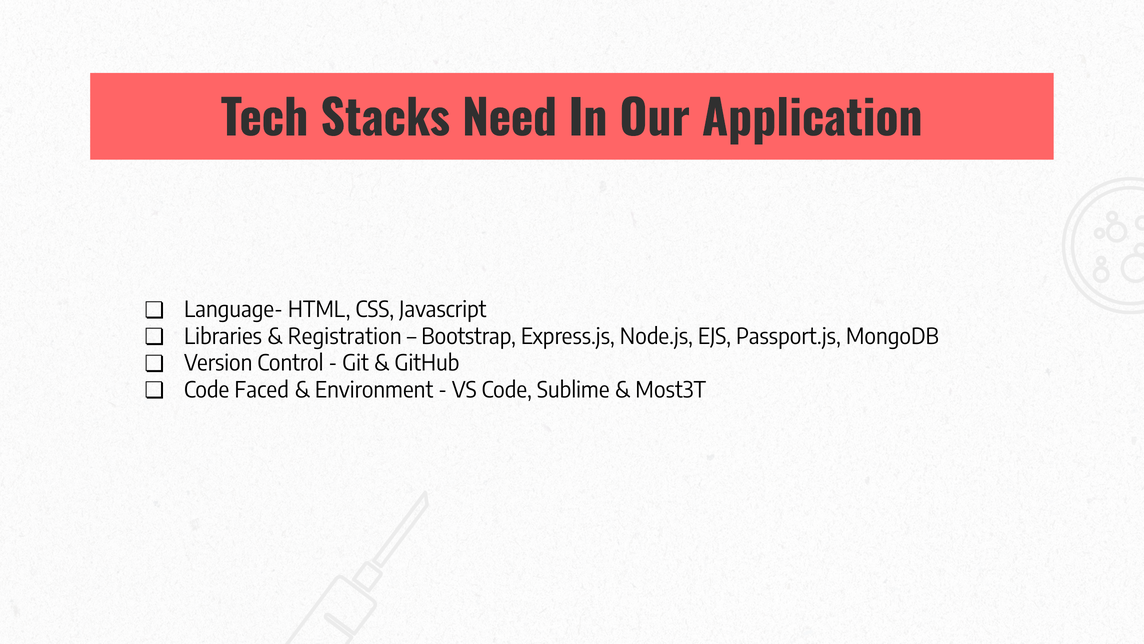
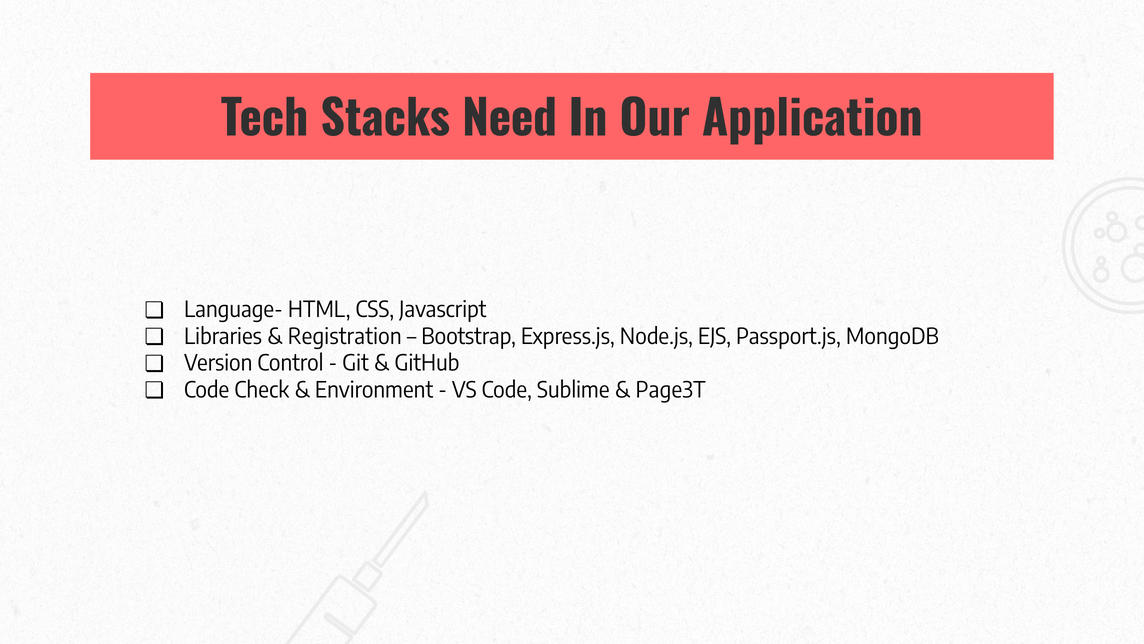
Faced: Faced -> Check (262, 390)
Most3T: Most3T -> Page3T (671, 390)
